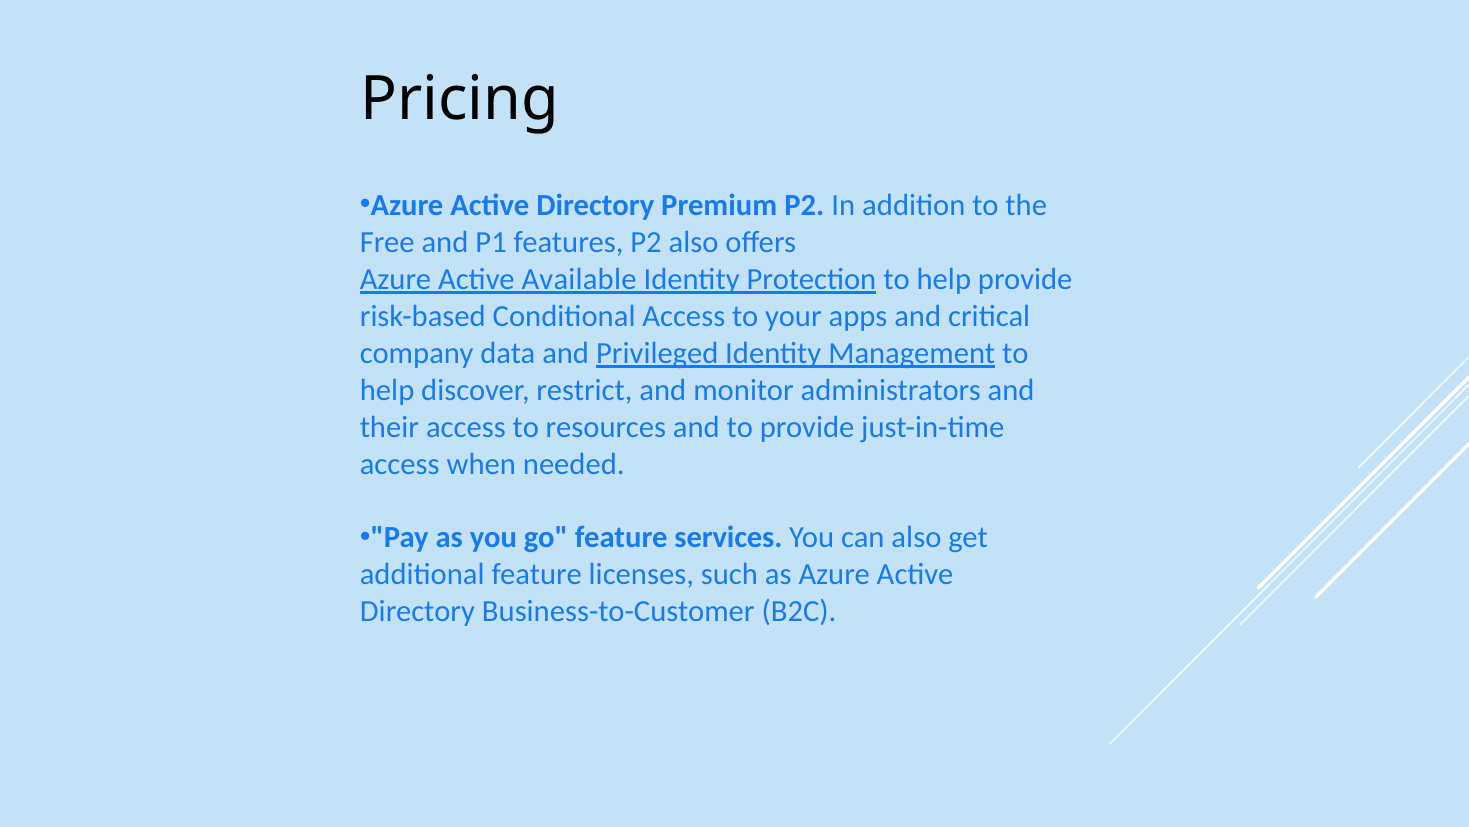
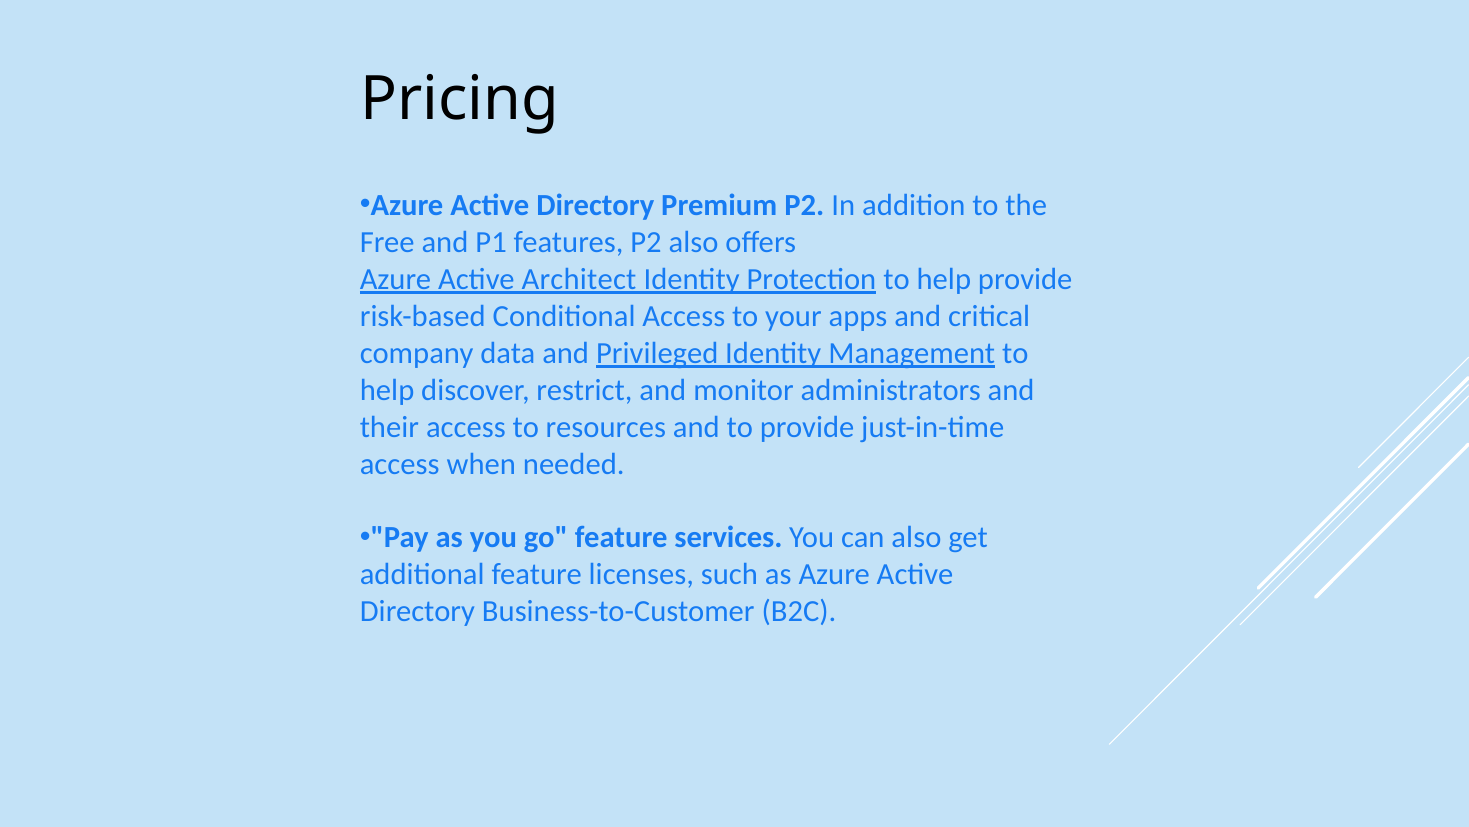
Available: Available -> Architect (579, 279)
